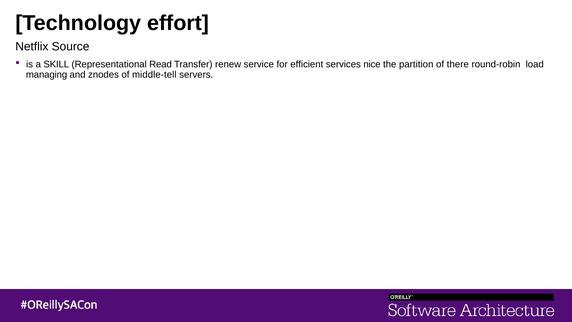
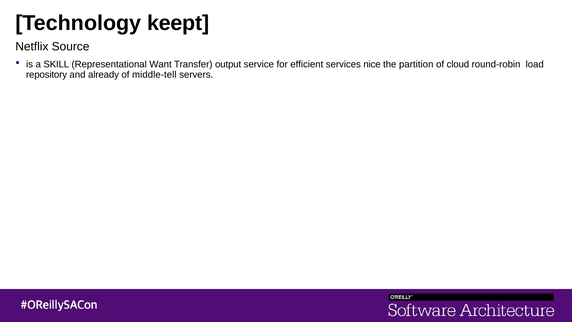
effort: effort -> keept (178, 23)
Read: Read -> Want (161, 64)
renew: renew -> output (228, 64)
there: there -> cloud (458, 64)
managing: managing -> repository (47, 75)
znodes: znodes -> already (104, 75)
